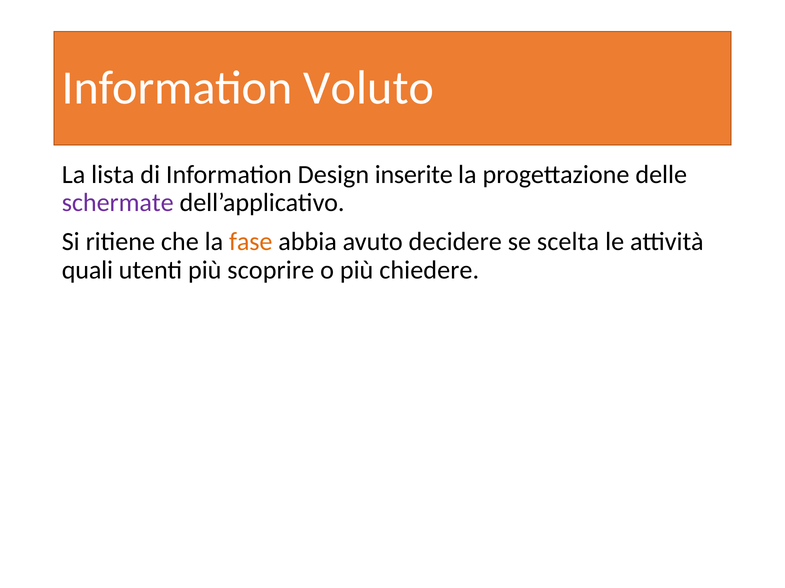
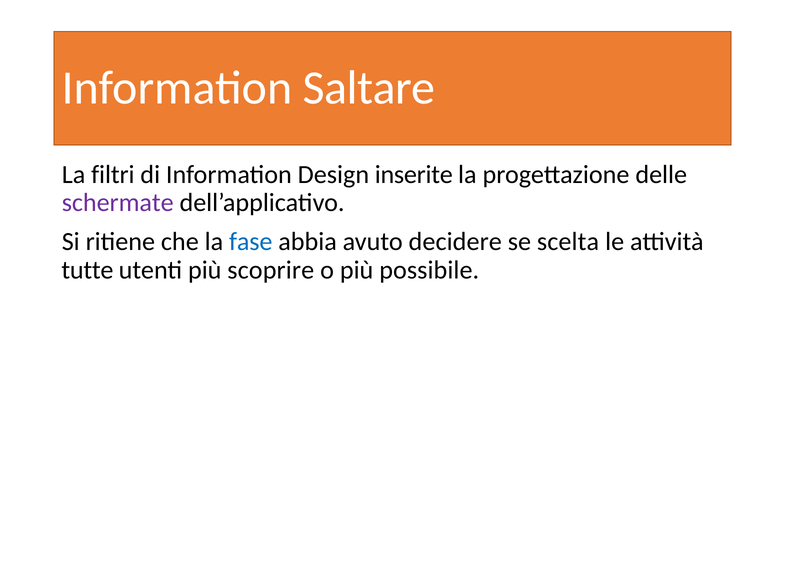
Voluto: Voluto -> Saltare (369, 88)
lista: lista -> filtri (113, 175)
fase colour: orange -> blue (251, 242)
quali: quali -> tutte (87, 270)
chiedere: chiedere -> possibile (429, 270)
